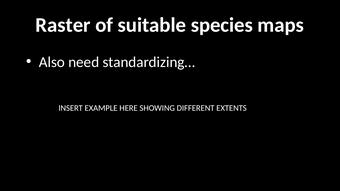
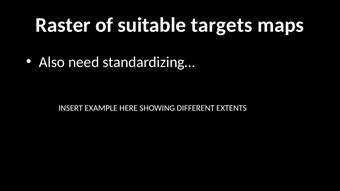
species: species -> targets (222, 25)
